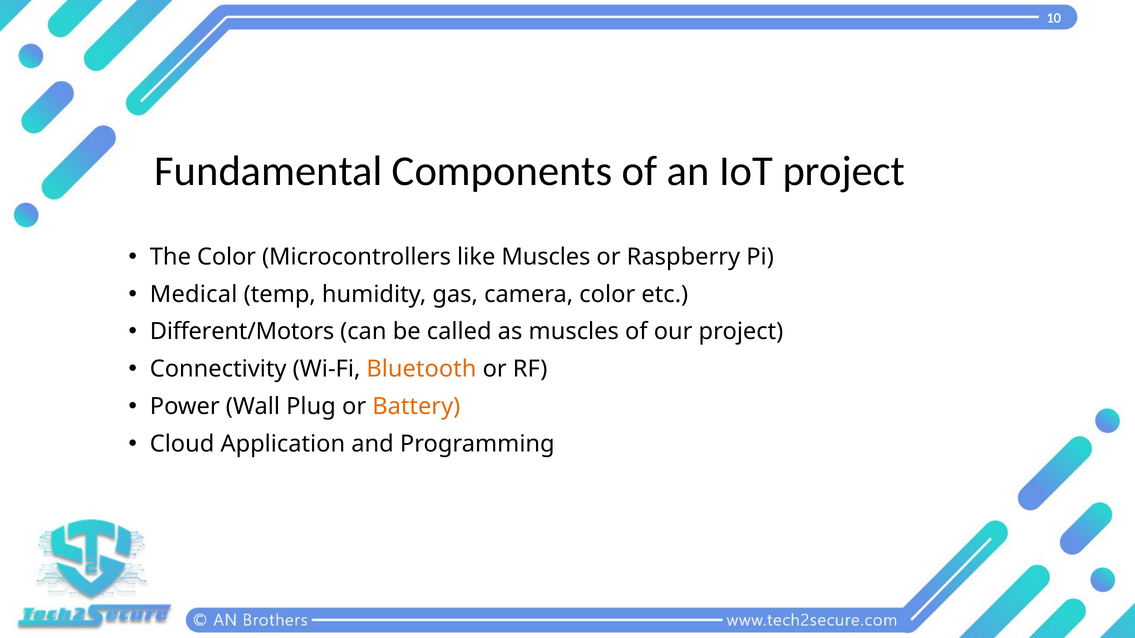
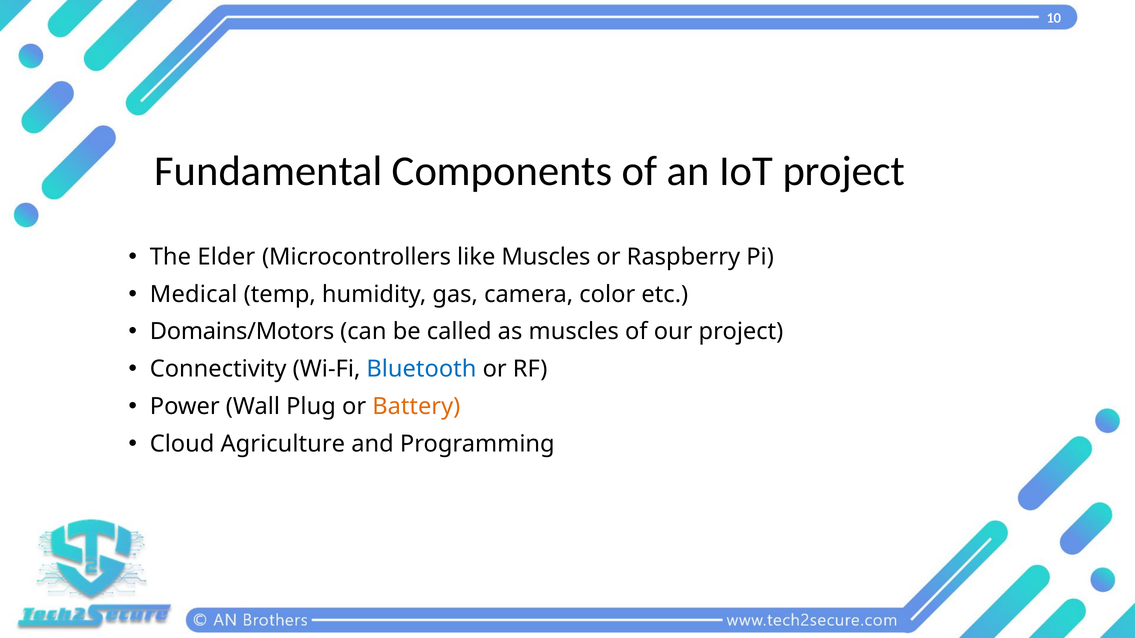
The Color: Color -> Elder (226, 257)
Different/Motors: Different/Motors -> Domains/Motors (242, 332)
Bluetooth colour: orange -> blue (421, 369)
Application: Application -> Agriculture (283, 444)
